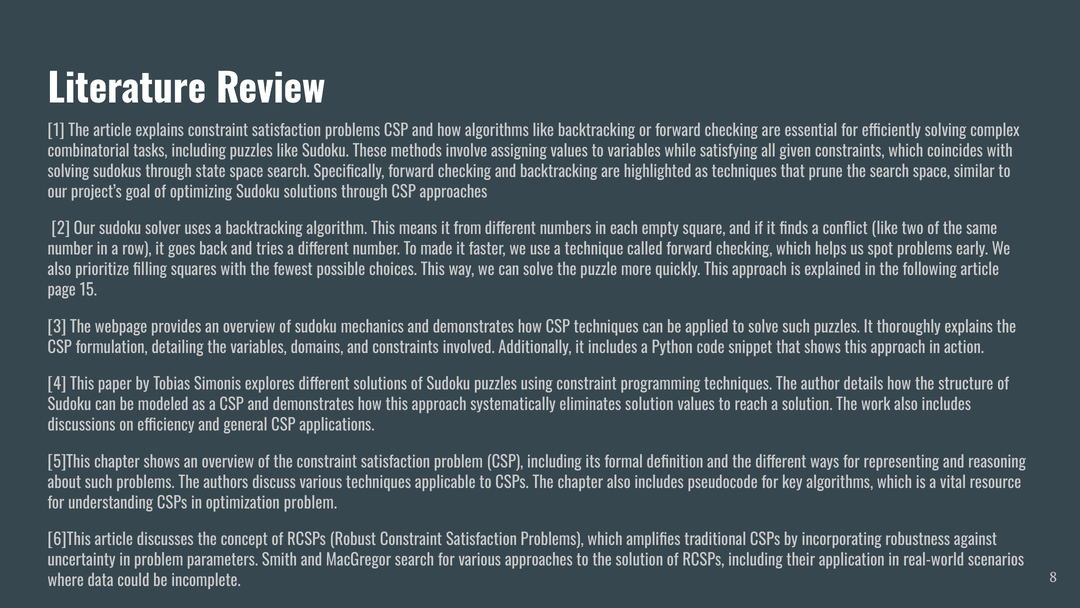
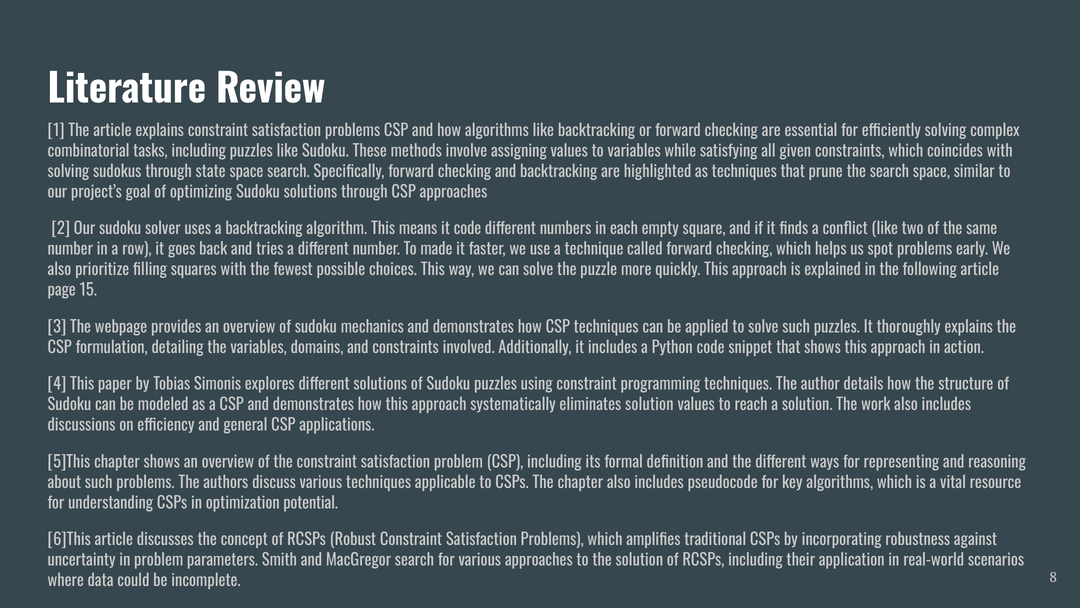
it from: from -> code (467, 229)
optimization problem: problem -> potential (311, 503)
